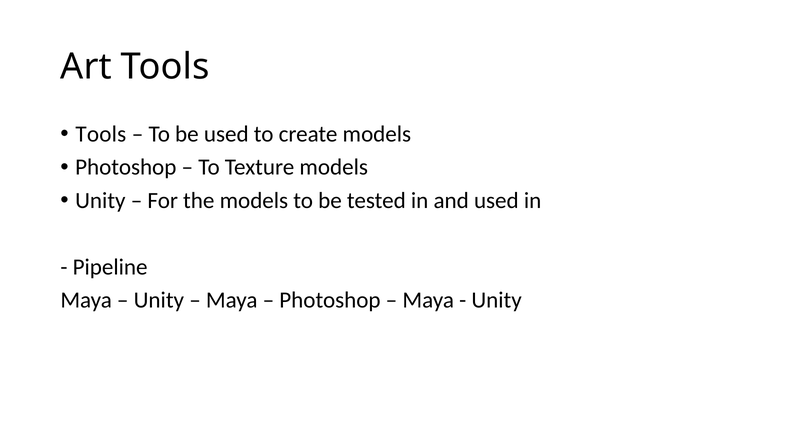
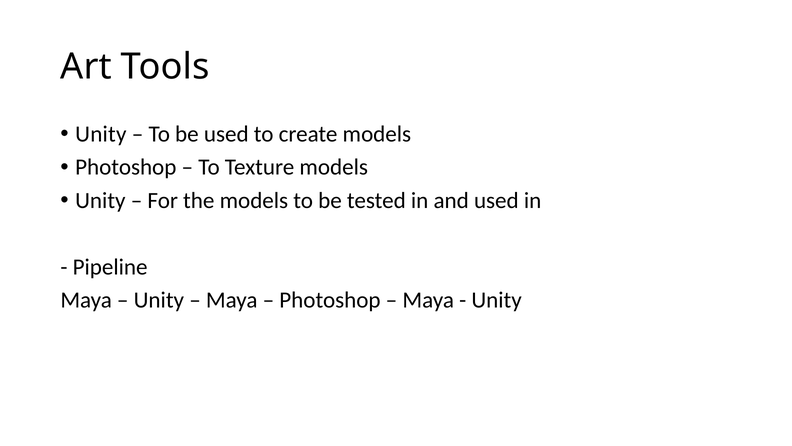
Tools: Tools -> Unity (101, 134)
